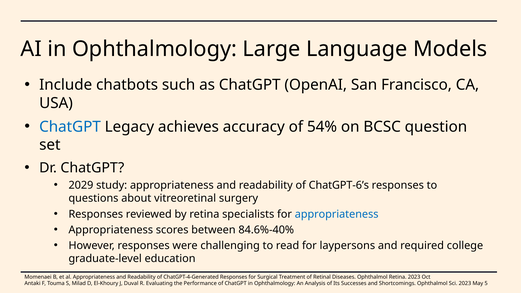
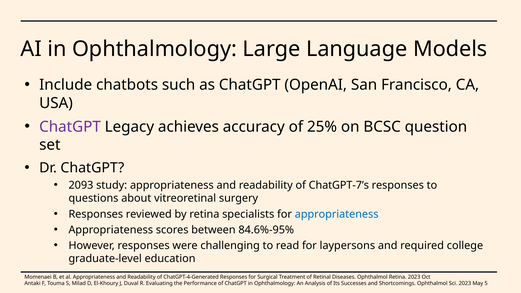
ChatGPT colour: blue -> purple (70, 127)
54%: 54% -> 25% (322, 127)
2029: 2029 -> 2093 (81, 185)
ChatGPT-6’s: ChatGPT-6’s -> ChatGPT-7’s (339, 185)
84.6%-40%: 84.6%-40% -> 84.6%-95% (266, 230)
